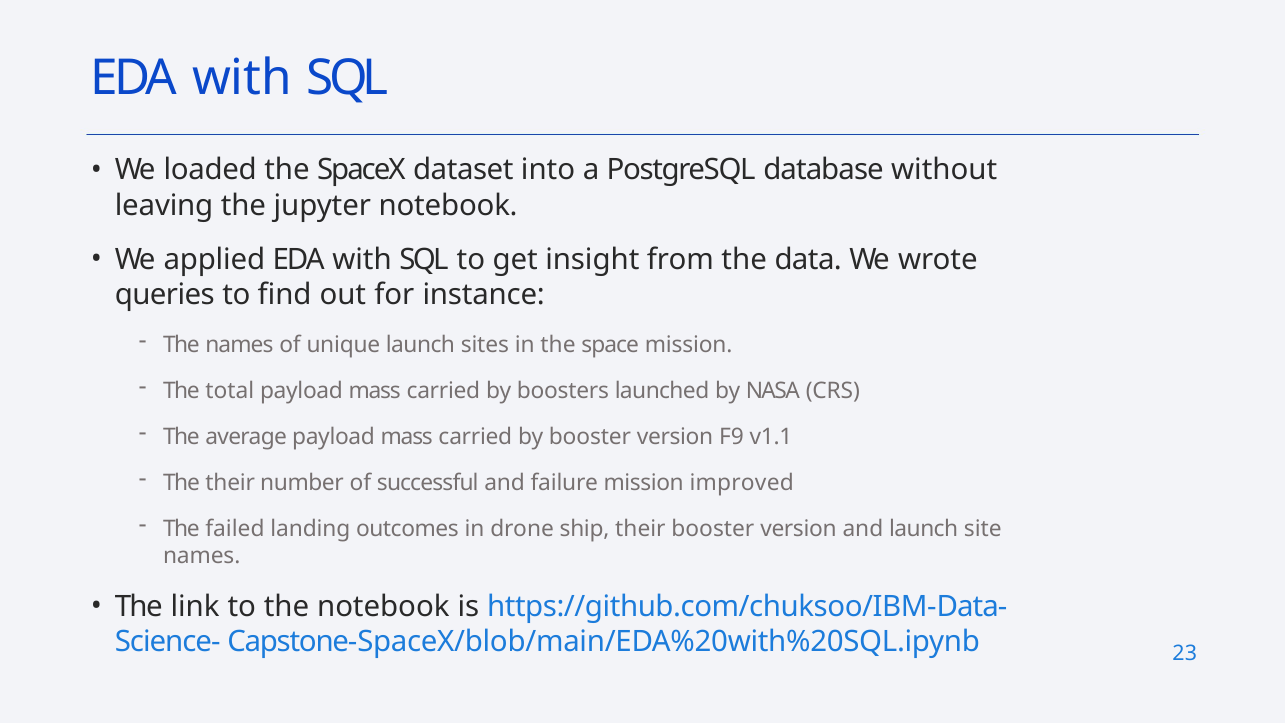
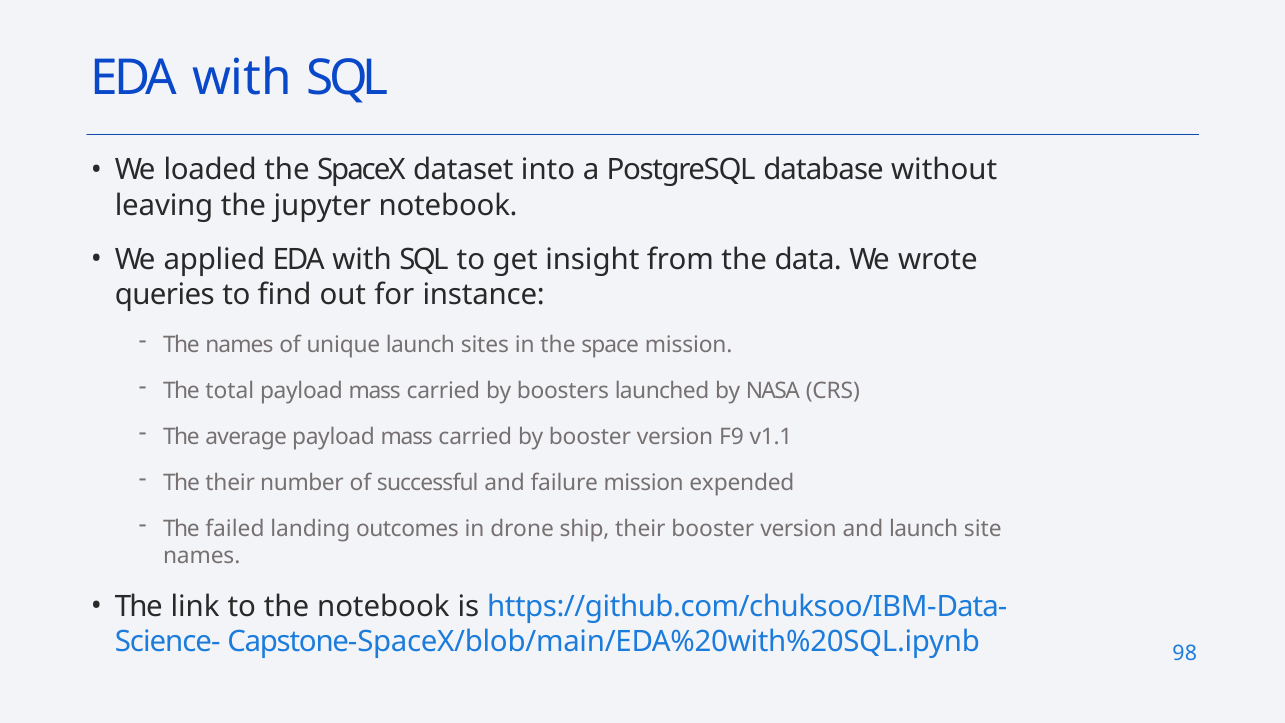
improved: improved -> expended (742, 483)
23: 23 -> 98 (1185, 653)
